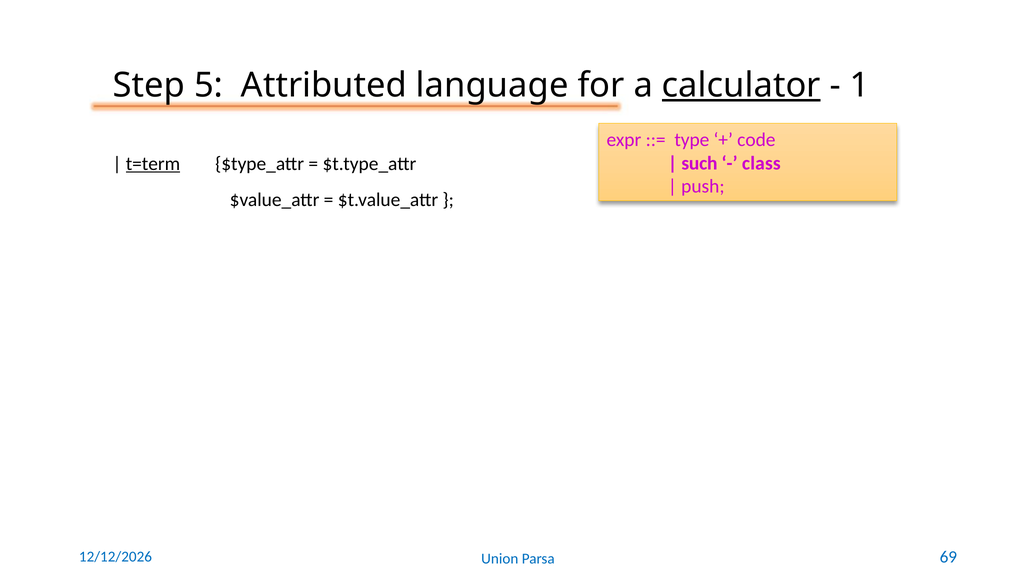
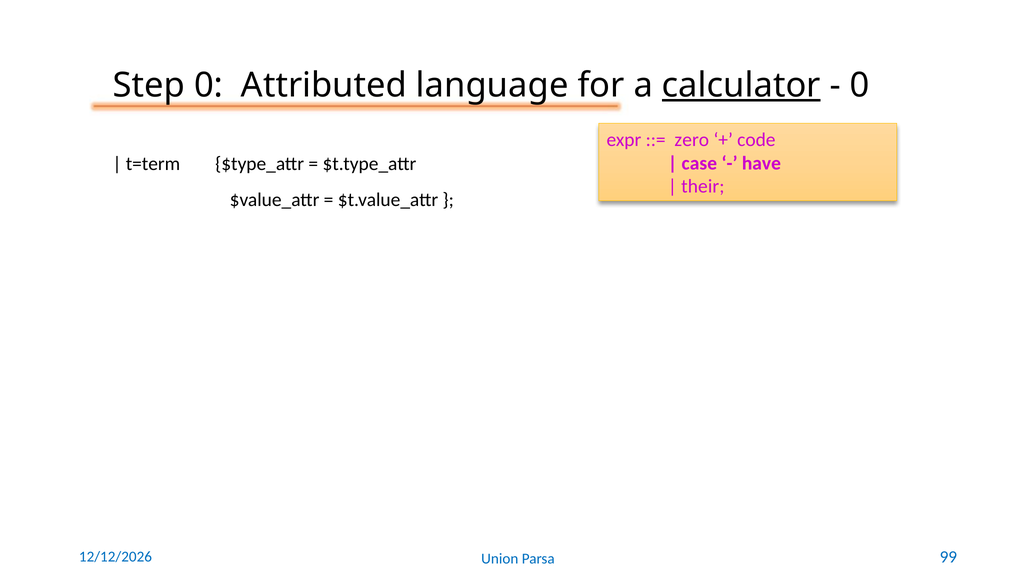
Step 5: 5 -> 0 (209, 85)
1: 1 -> 0 (860, 85)
type: type -> zero (692, 140)
such: such -> case (699, 163)
class: class -> have (761, 163)
t=term underline: present -> none (153, 164)
push: push -> their (703, 186)
69: 69 -> 99 (948, 557)
